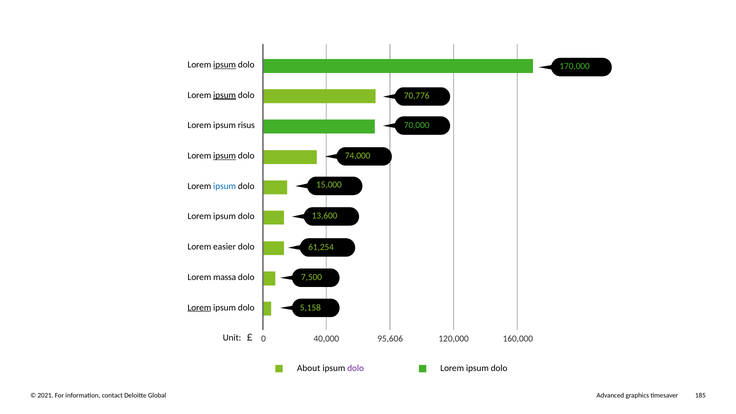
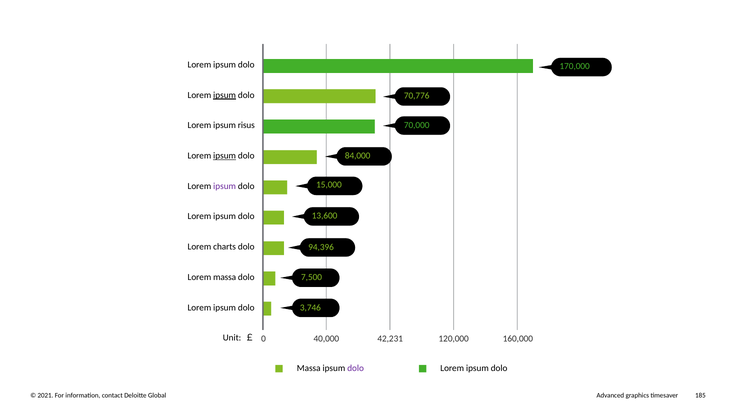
ipsum underline: present -> none (225, 65)
74,000: 74,000 -> 84,000 (358, 156)
ipsum colour: blue -> purple (225, 186)
easier: easier -> charts (225, 247)
61,254: 61,254 -> 94,396 (321, 247)
5,158: 5,158 -> 3,746 (310, 307)
Lorem underline: present -> none (199, 308)
95,606: 95,606 -> 42,231 (390, 339)
About: About -> Massa (309, 368)
